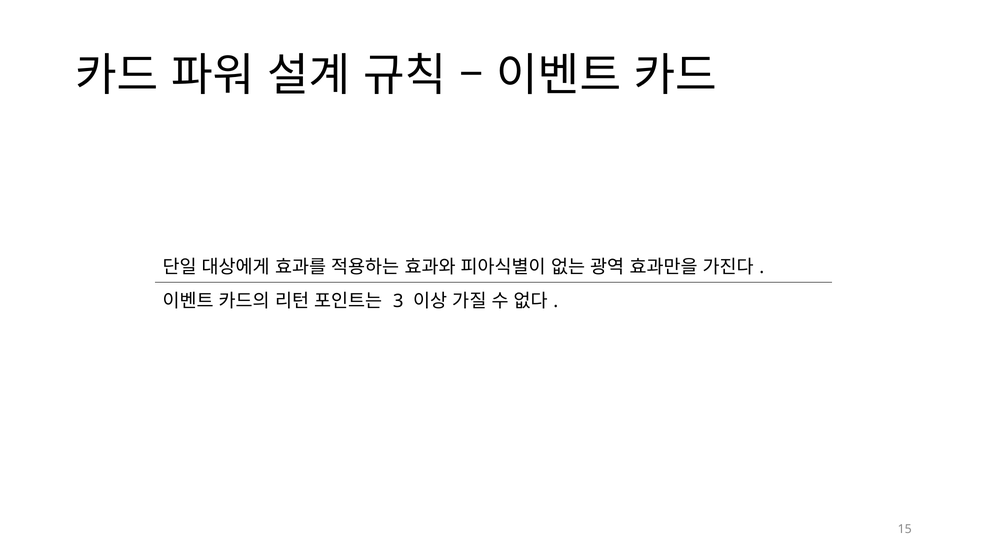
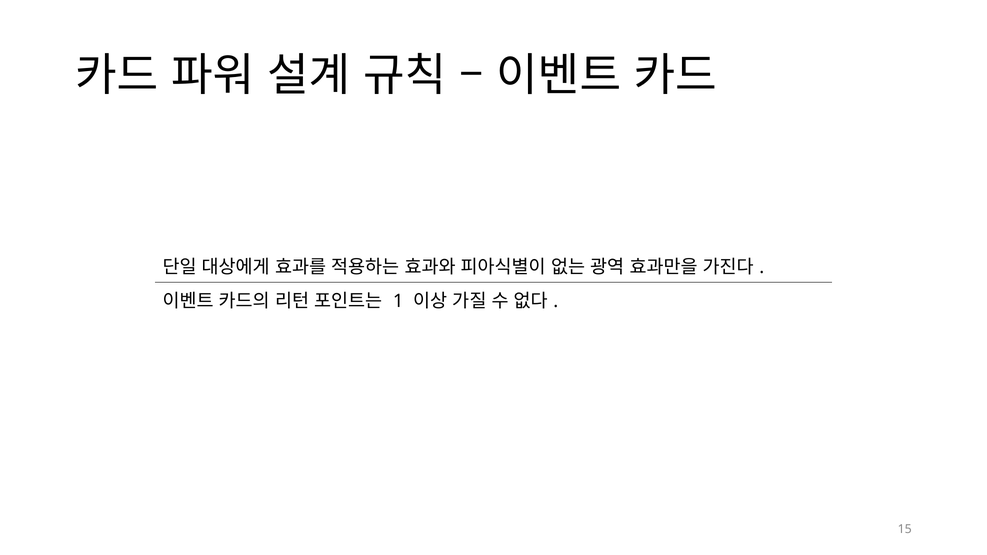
3: 3 -> 1 (398, 301)
